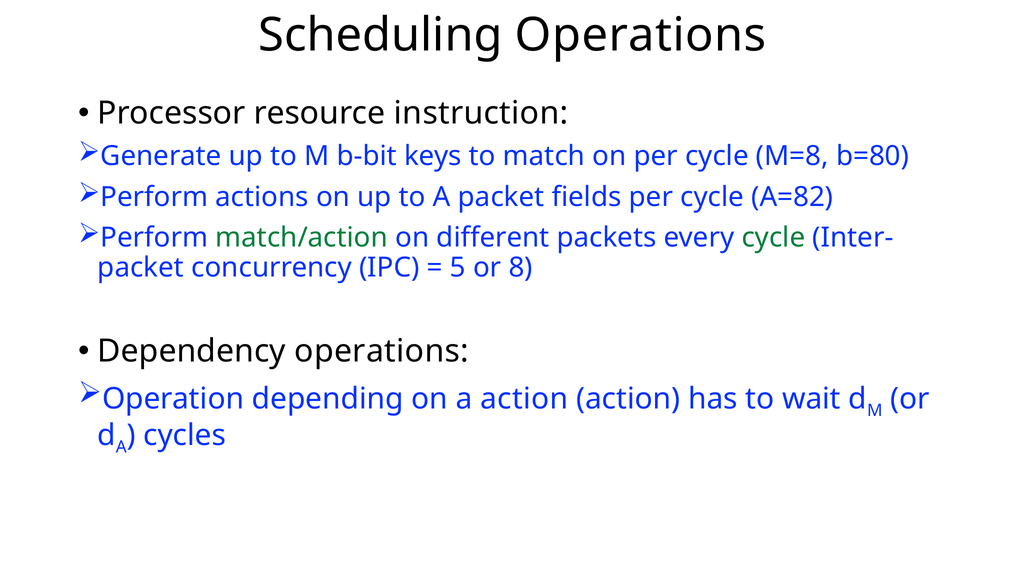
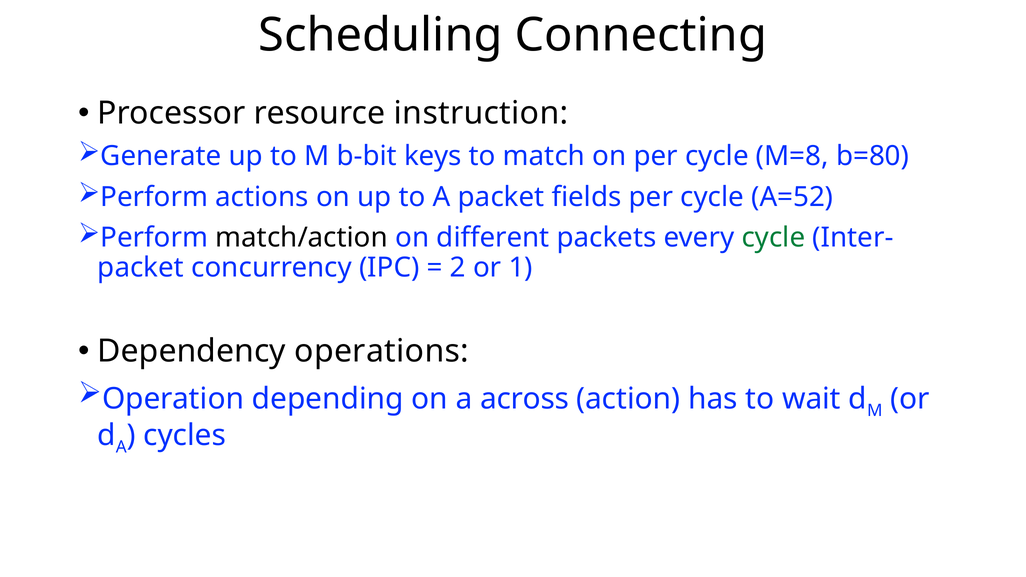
Scheduling Operations: Operations -> Connecting (641, 35)
A=82: A=82 -> A=52 (792, 197)
match/action colour: green -> black (302, 238)
5: 5 -> 2 (458, 268)
8: 8 -> 1 (521, 268)
a action: action -> across (525, 399)
